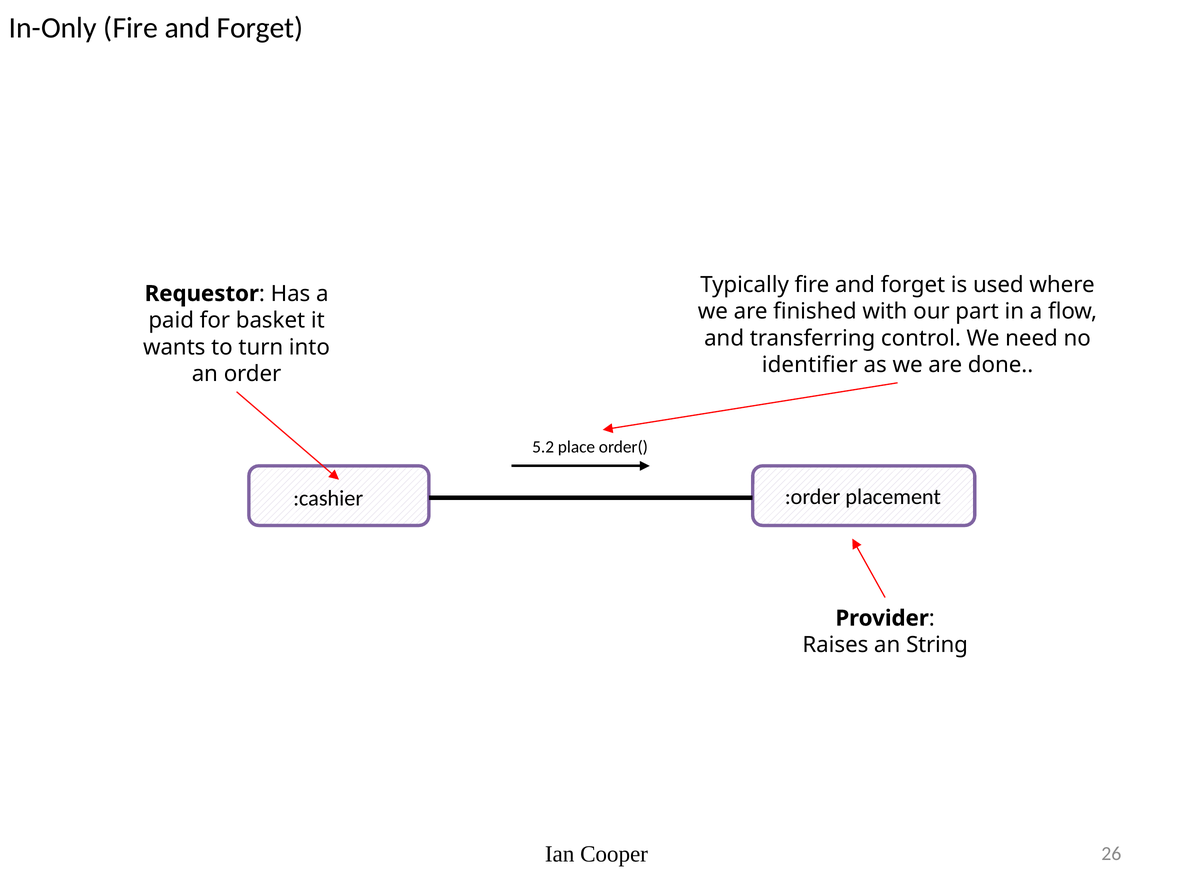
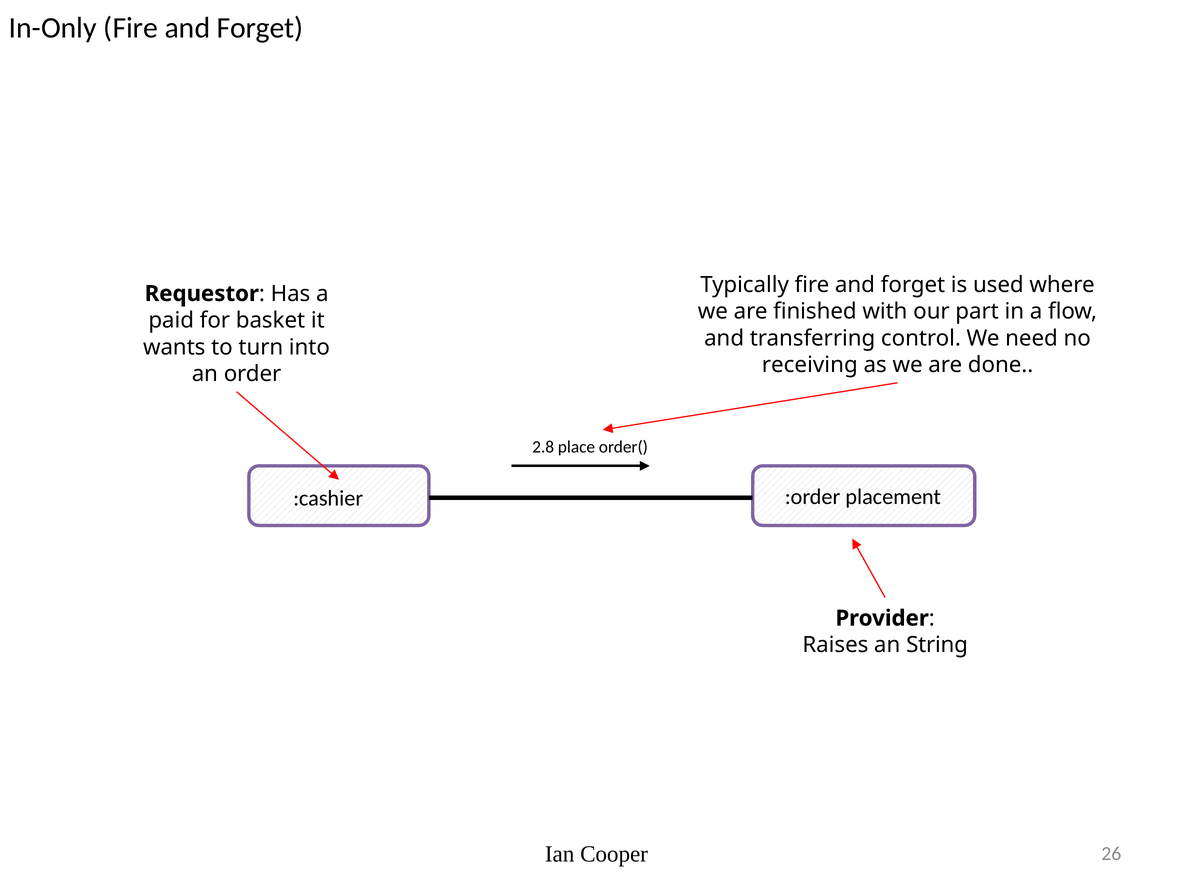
identifier: identifier -> receiving (810, 365)
5.2: 5.2 -> 2.8 (543, 448)
